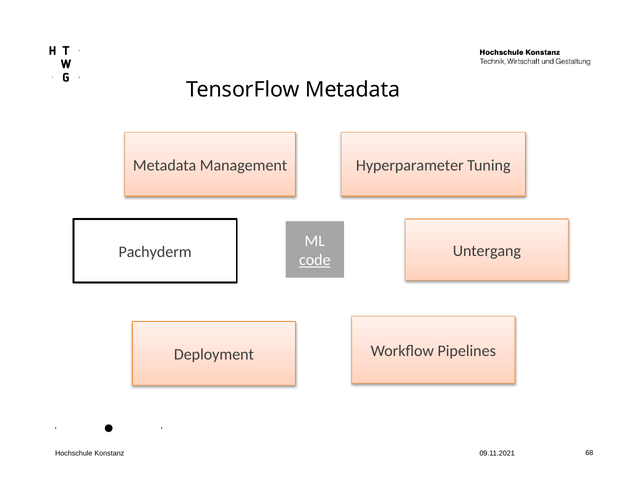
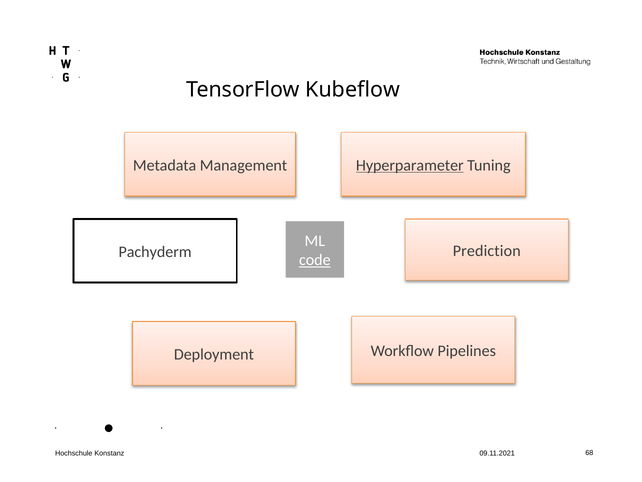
TensorFlow Metadata: Metadata -> Kubeflow (353, 89)
Hyperparameter underline: none -> present (410, 165)
Untergang: Untergang -> Prediction (487, 250)
